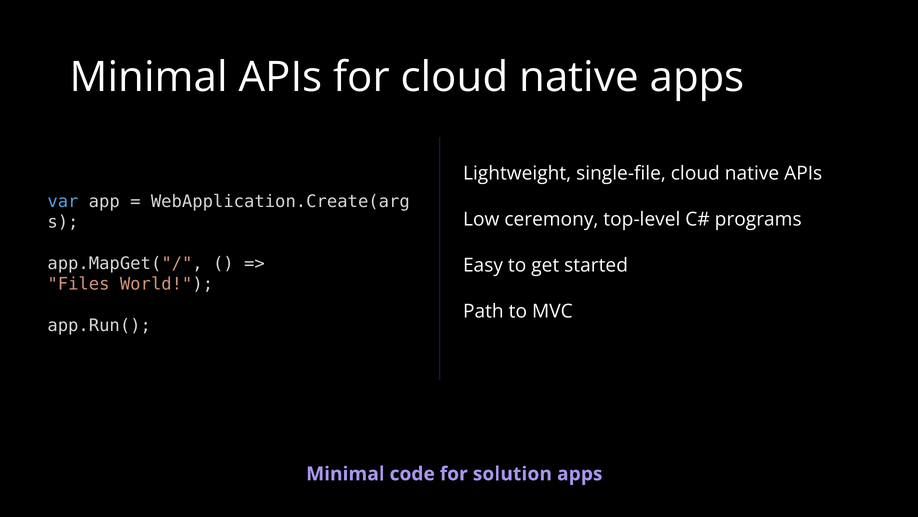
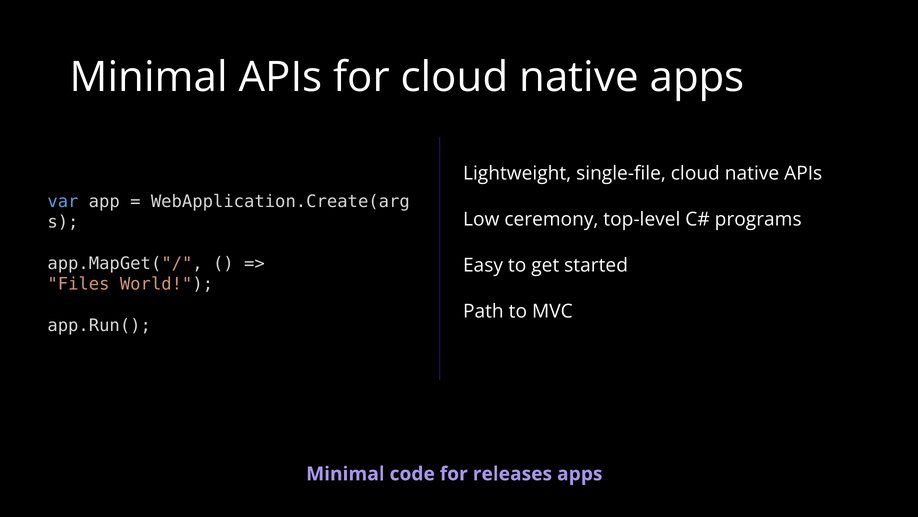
solution: solution -> releases (512, 473)
